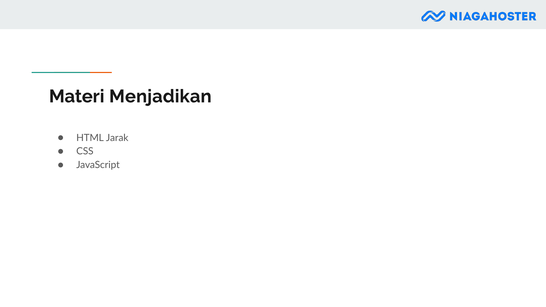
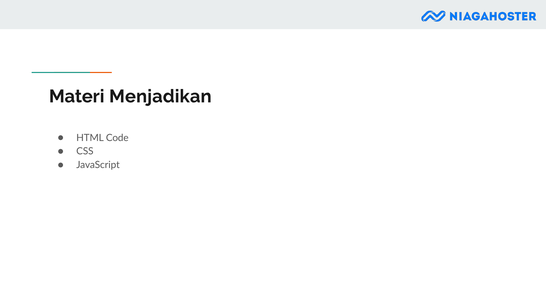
Jarak: Jarak -> Code (117, 138)
